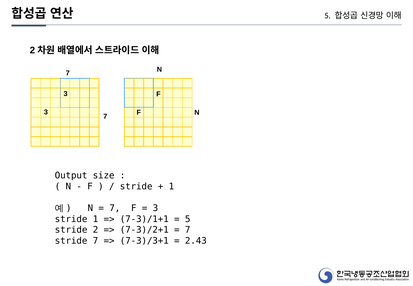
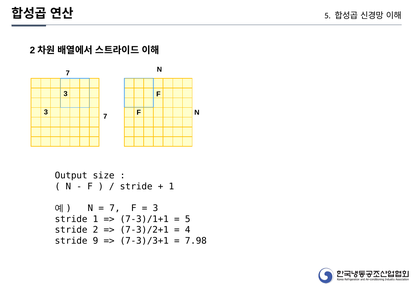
7: 7 -> 4 (188, 230)
stride 7: 7 -> 9 (95, 241)
2.43: 2.43 -> 7.98 (196, 241)
